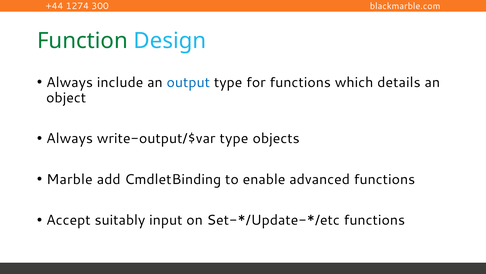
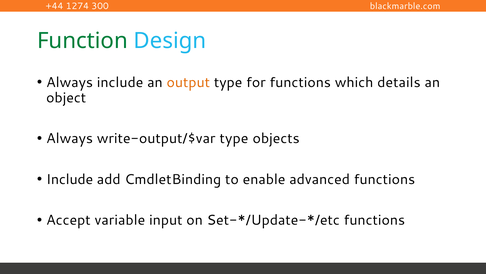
output colour: blue -> orange (188, 82)
Marble: Marble -> Include (70, 179)
suitably: suitably -> variable (120, 220)
